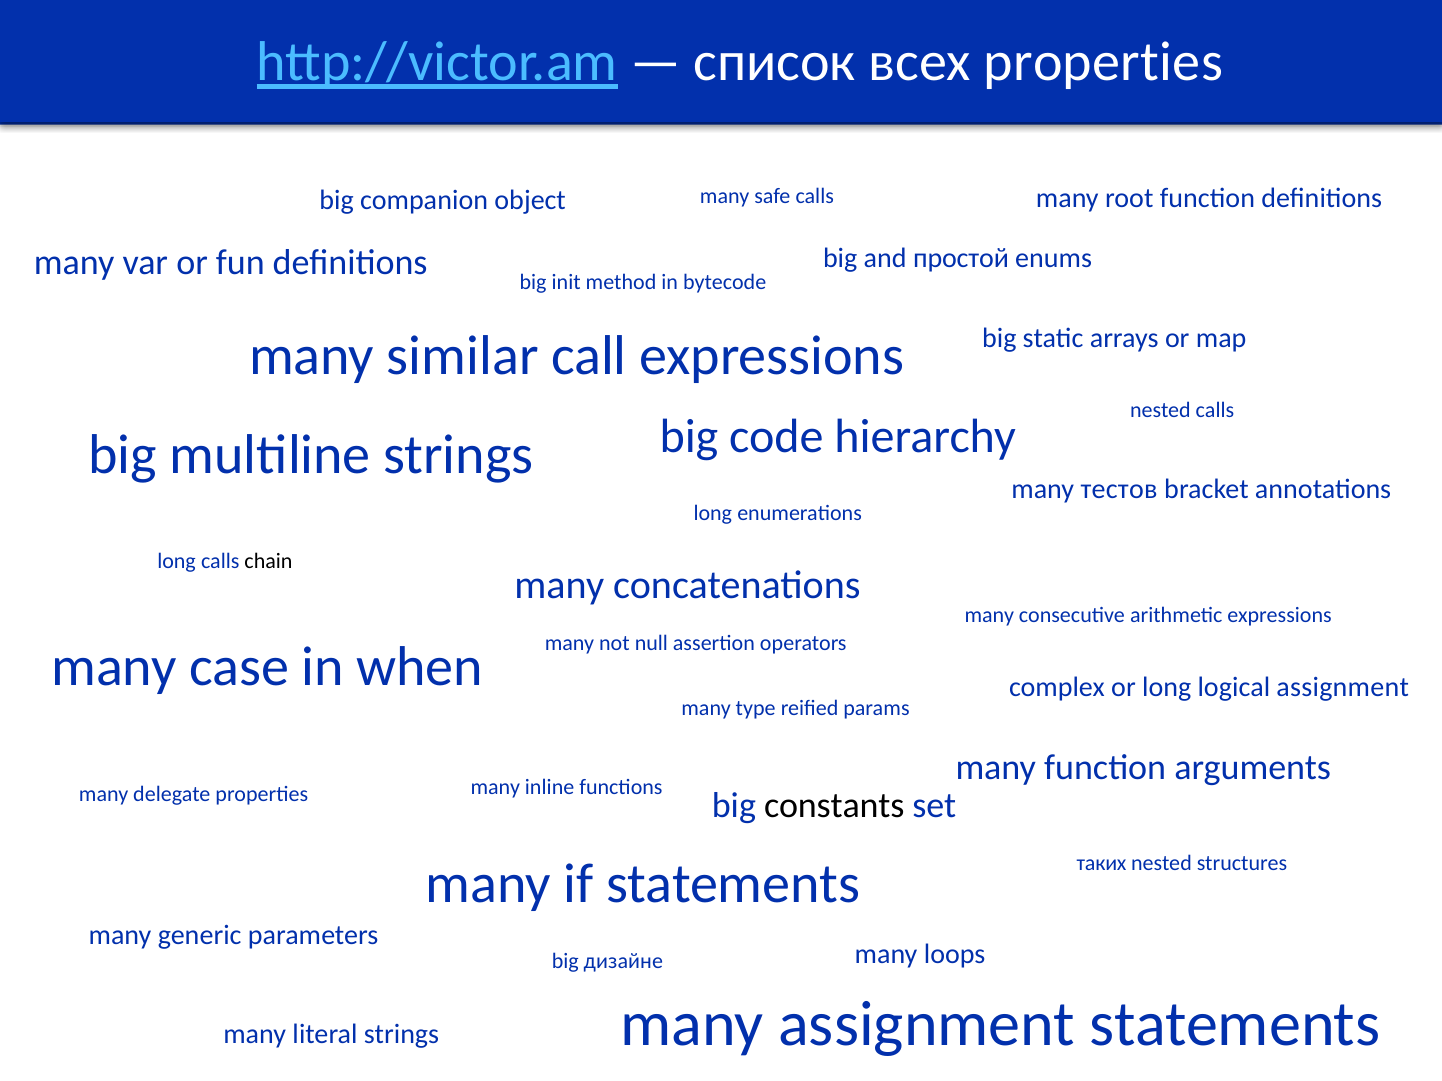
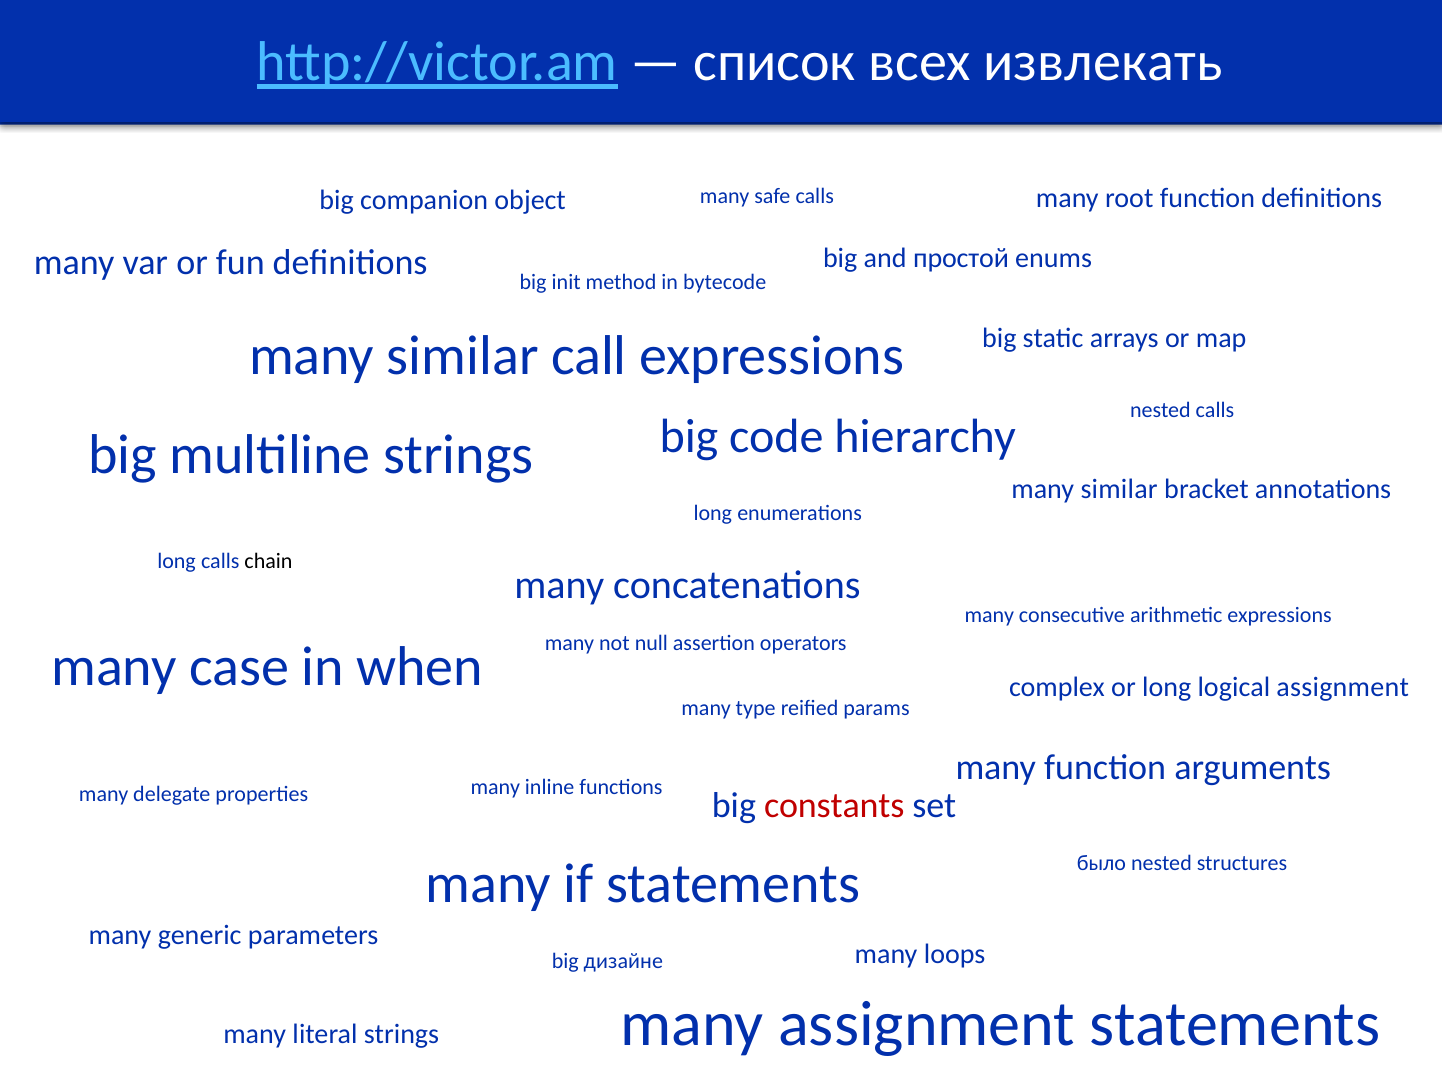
всех properties: properties -> извлекать (1103, 62)
тестов: тестов -> similar (1119, 489)
constants colour: black -> red (834, 806)
таких: таких -> было (1101, 863)
